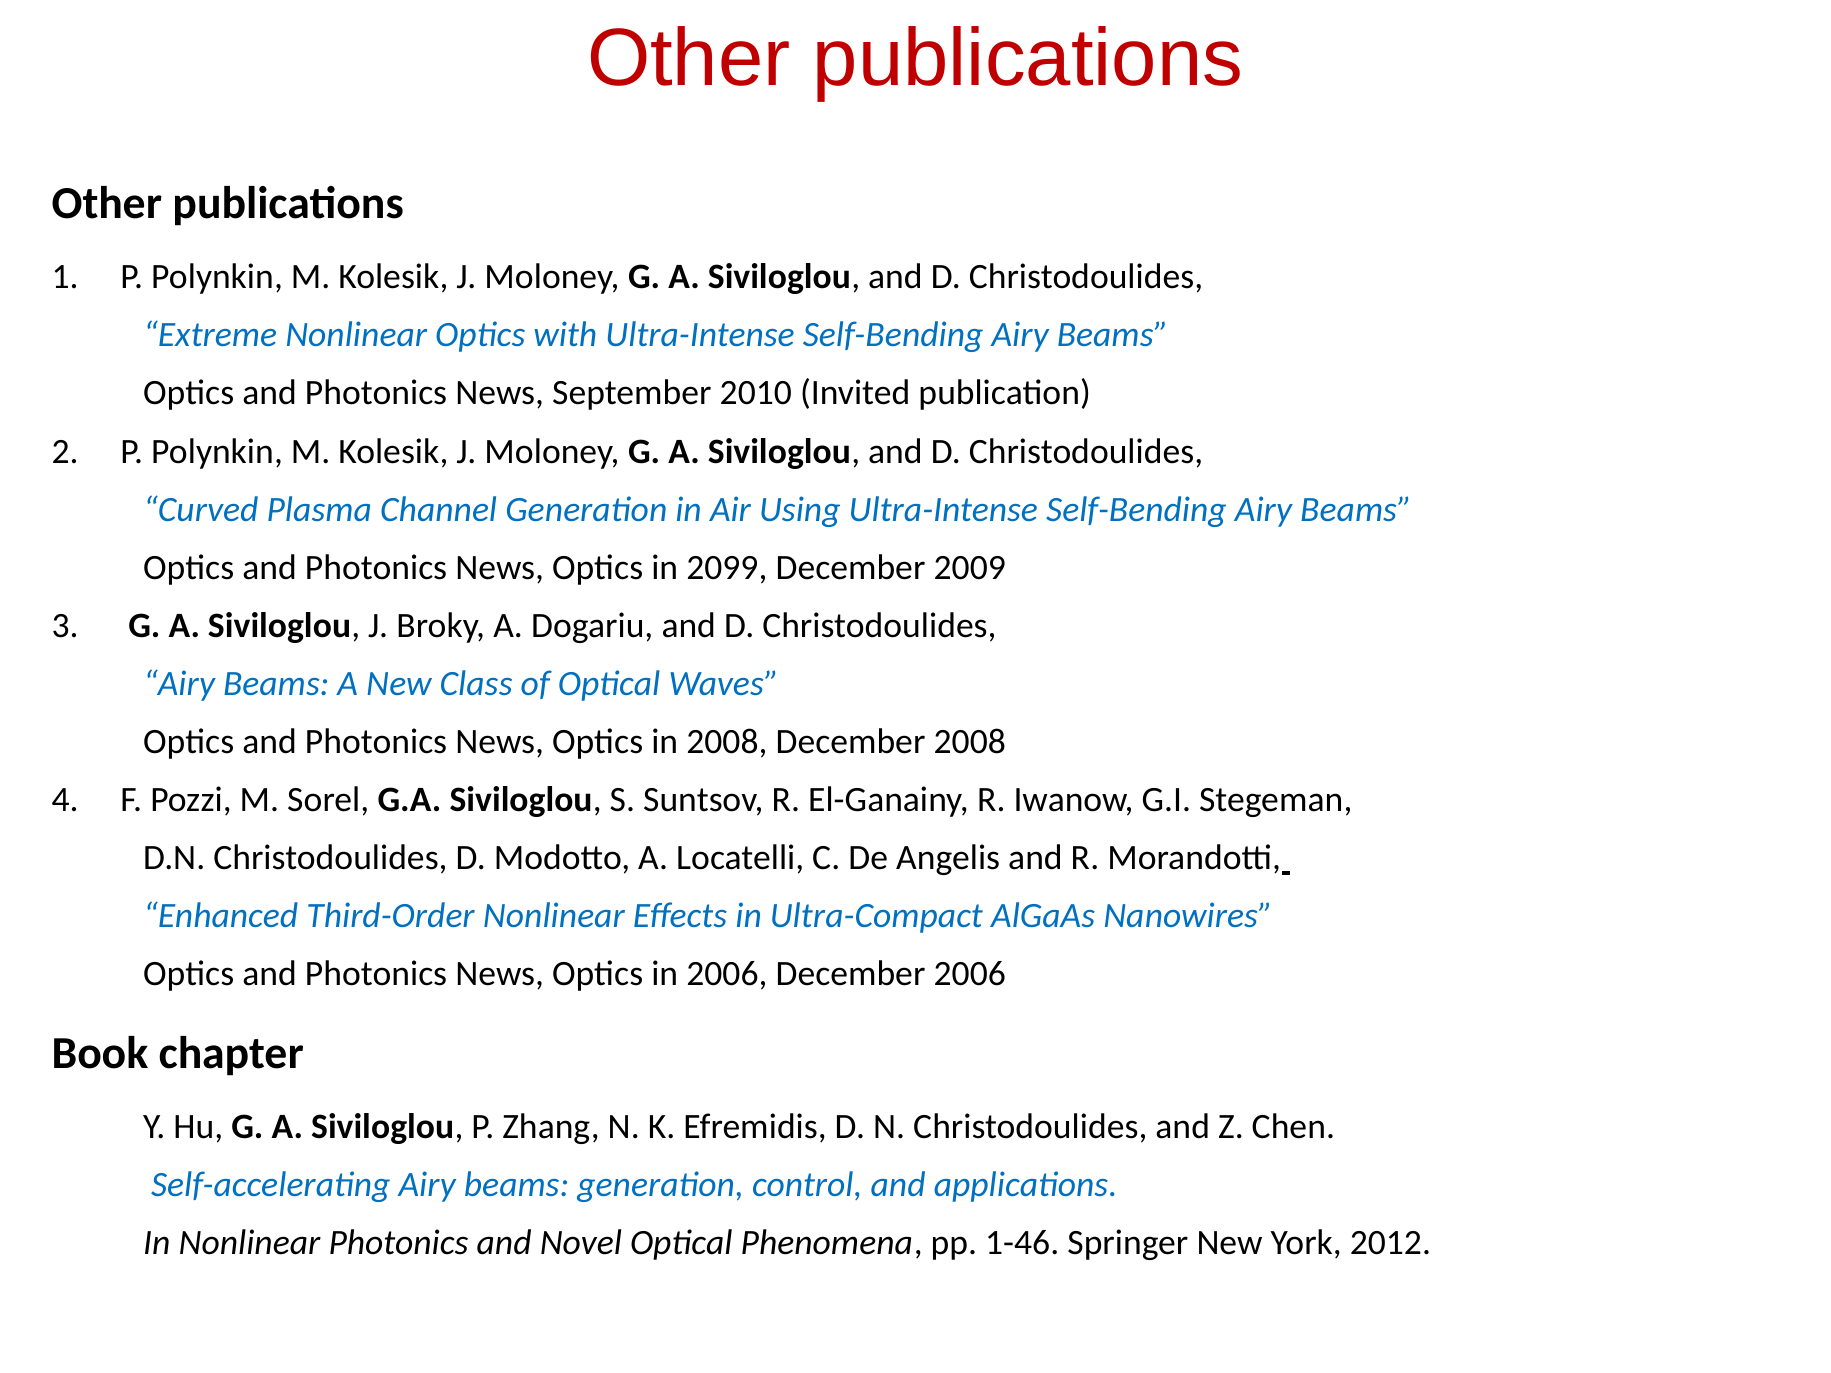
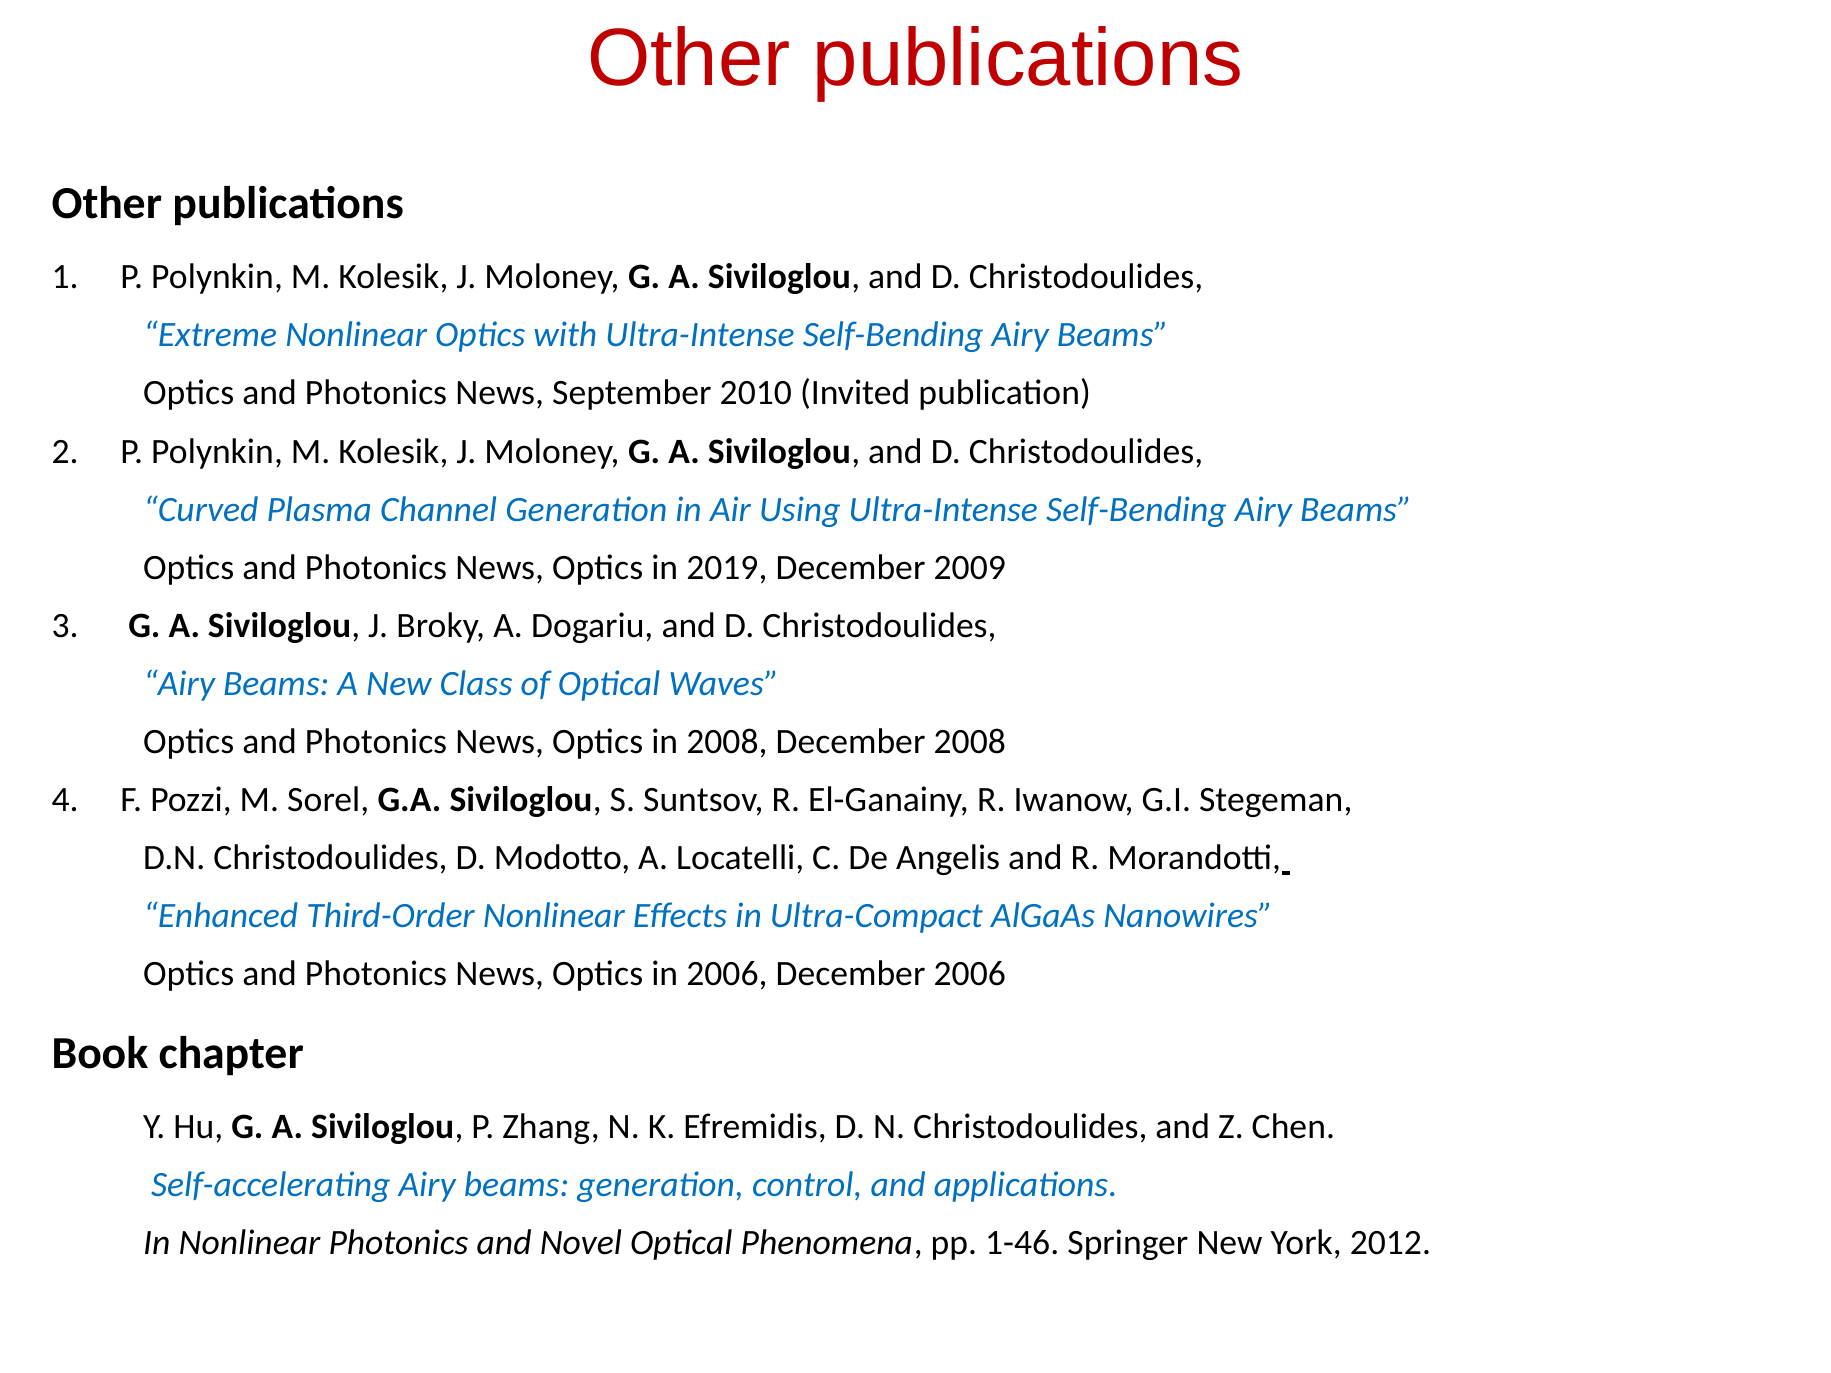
2099: 2099 -> 2019 (727, 567)
